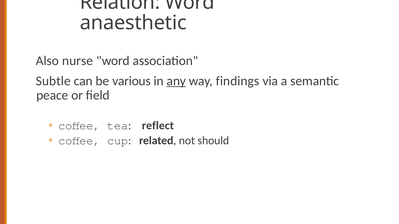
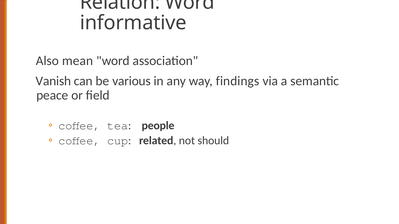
anaesthetic: anaesthetic -> informative (133, 23)
nurse: nurse -> mean (78, 61)
Subtle: Subtle -> Vanish (53, 81)
any underline: present -> none (176, 81)
reflect: reflect -> people (158, 126)
